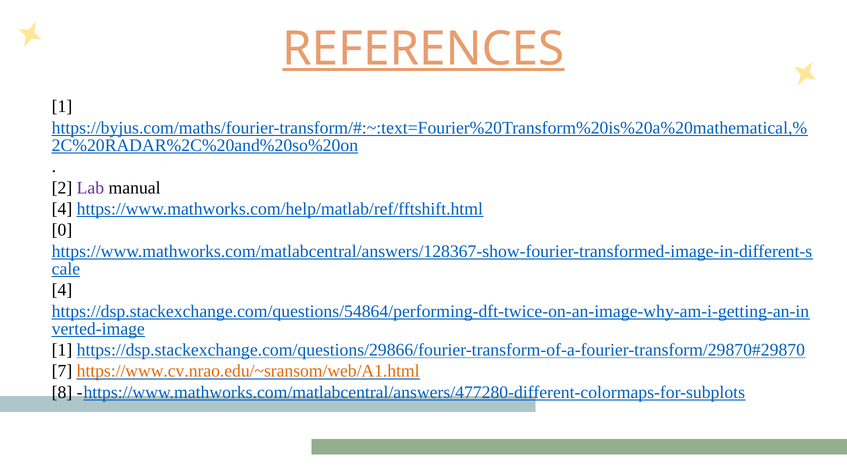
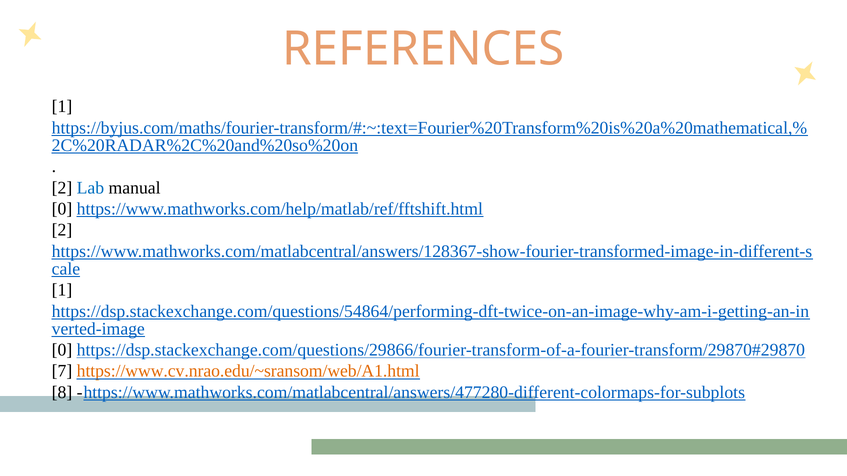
REFERENCES underline: present -> none (423, 49)
Lab colour: purple -> blue (90, 188)
4: 4 -> 0 (62, 209)
0: 0 -> 2 (62, 230)
4: 4 -> 1 (62, 290)
1: 1 -> 0 (62, 350)
